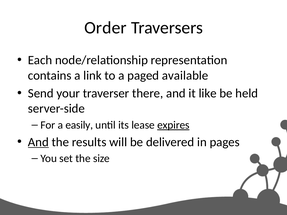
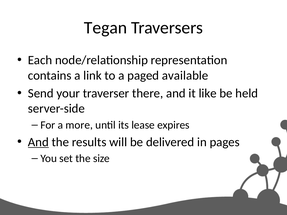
Order: Order -> Tegan (106, 28)
easily: easily -> more (79, 125)
expires underline: present -> none (173, 125)
